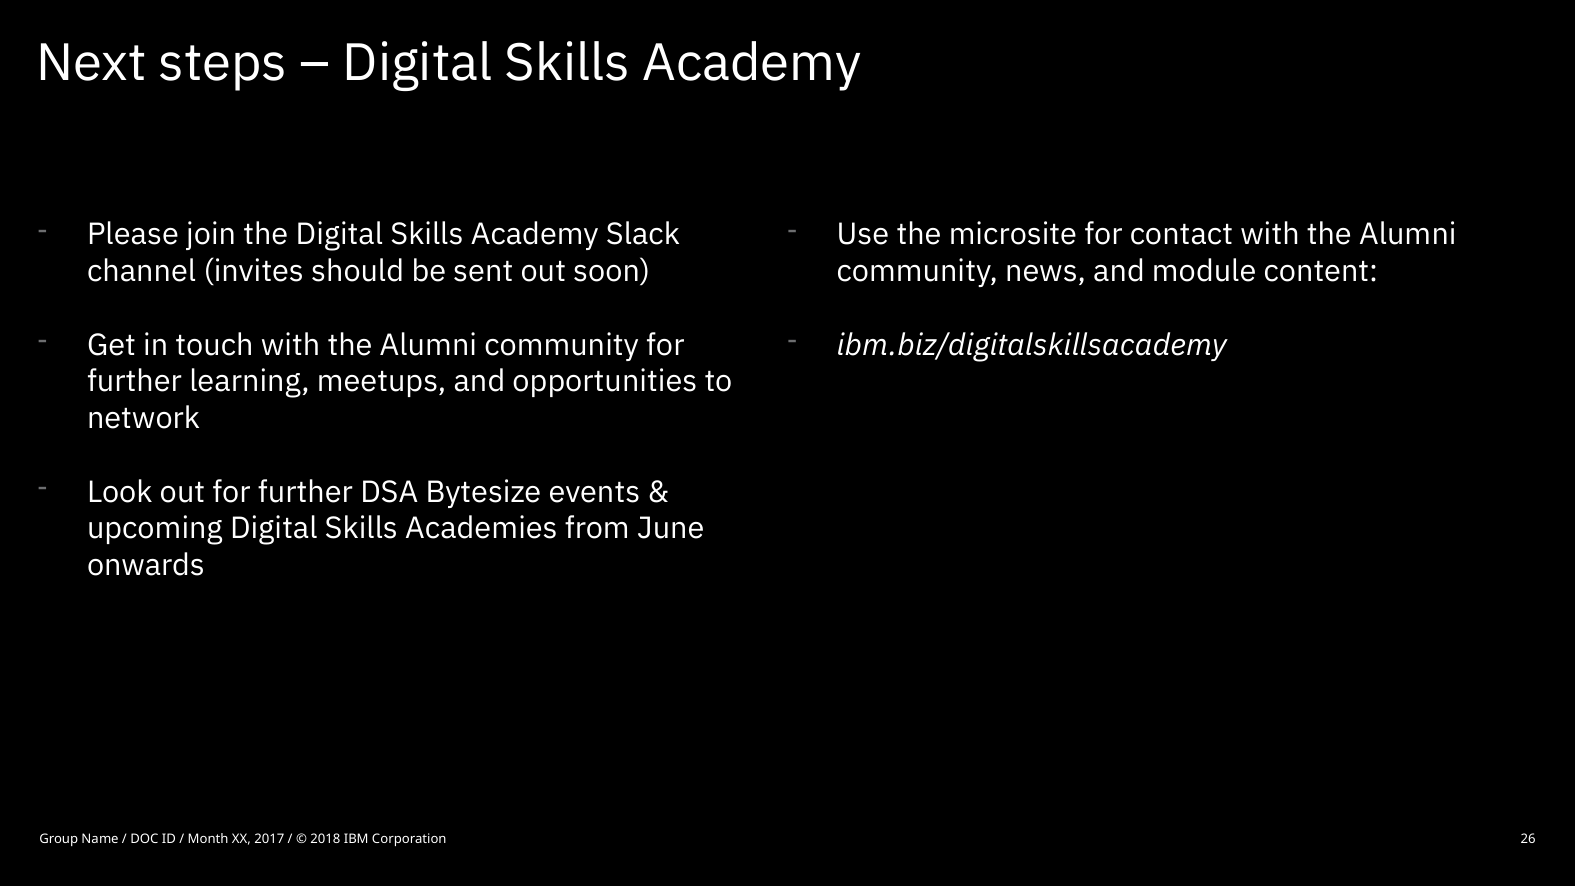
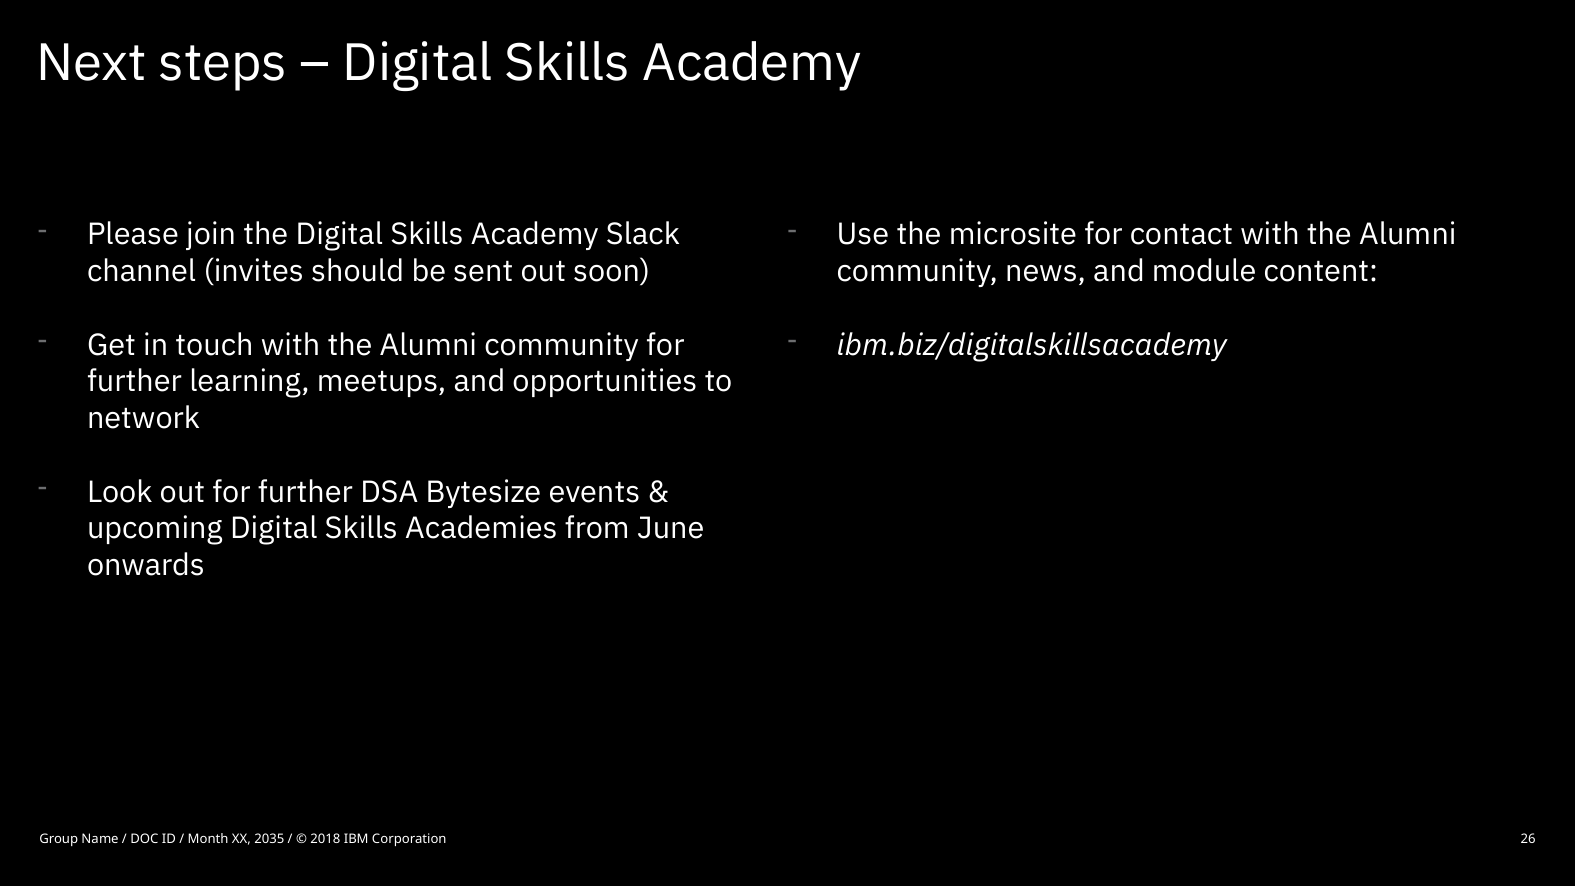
2017: 2017 -> 2035 (269, 839)
